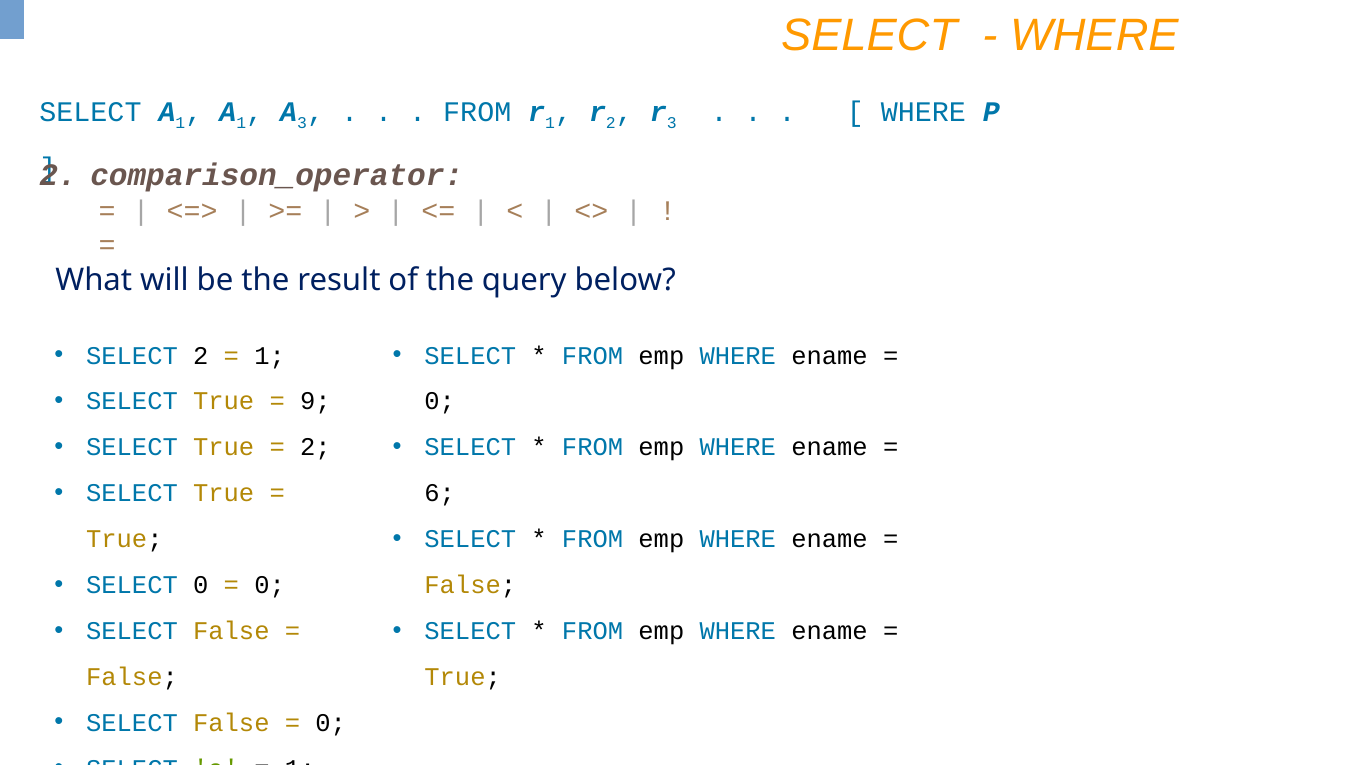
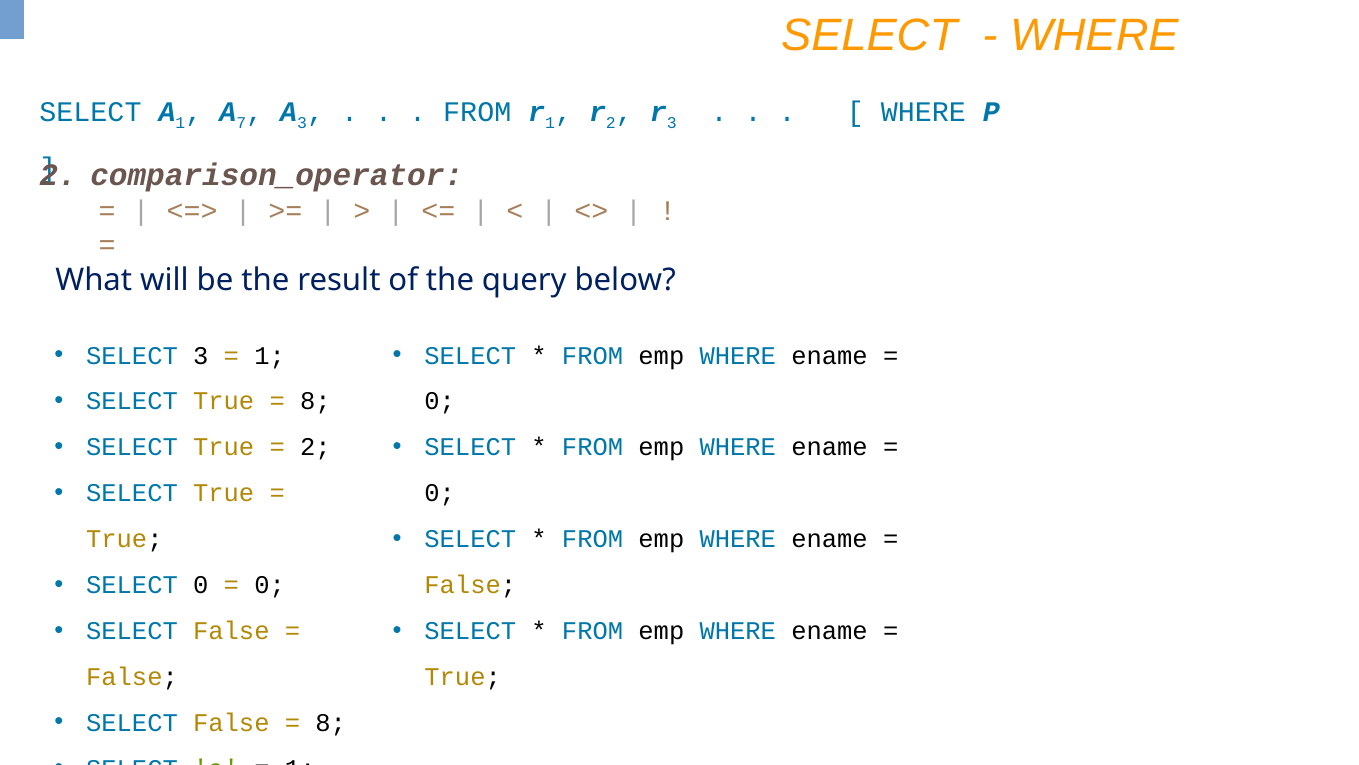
1: 1 -> 7 (241, 123)
SELECT 2: 2 -> 3 (201, 355)
9: 9 -> 8 (315, 401)
6: 6 -> 0 (440, 493)
0: 0 -> 8 (331, 722)
